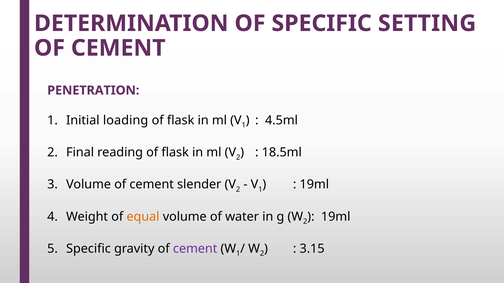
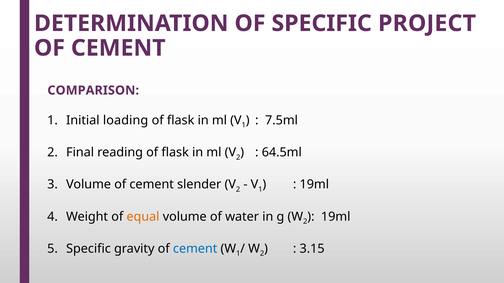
SETTING: SETTING -> PROJECT (427, 23)
PENETRATION: PENETRATION -> COMPARISON (93, 91)
4.5ml: 4.5ml -> 7.5ml (281, 121)
18.5ml: 18.5ml -> 64.5ml (282, 153)
cement colour: purple -> blue (195, 249)
